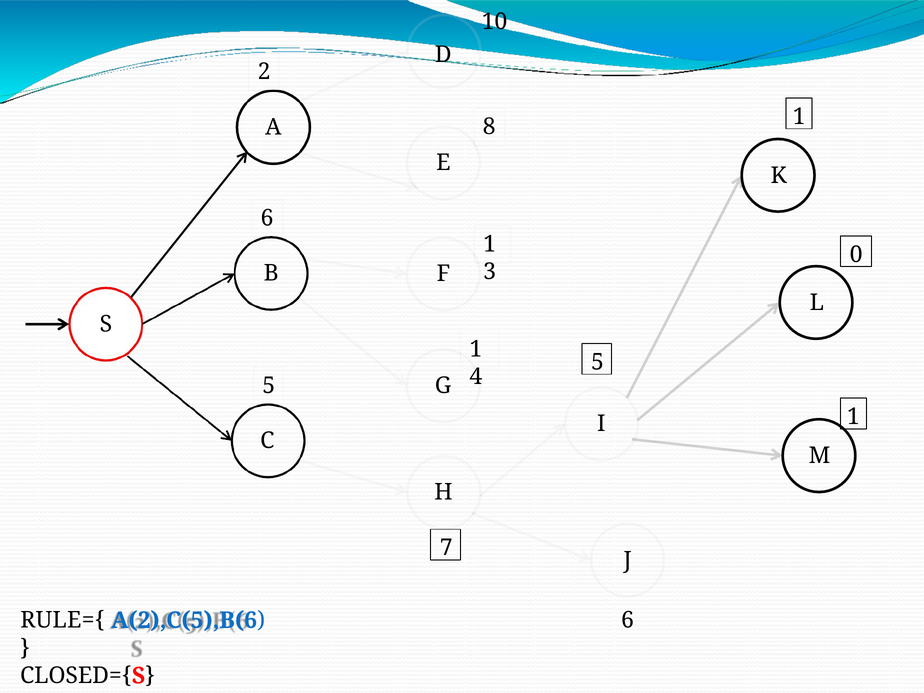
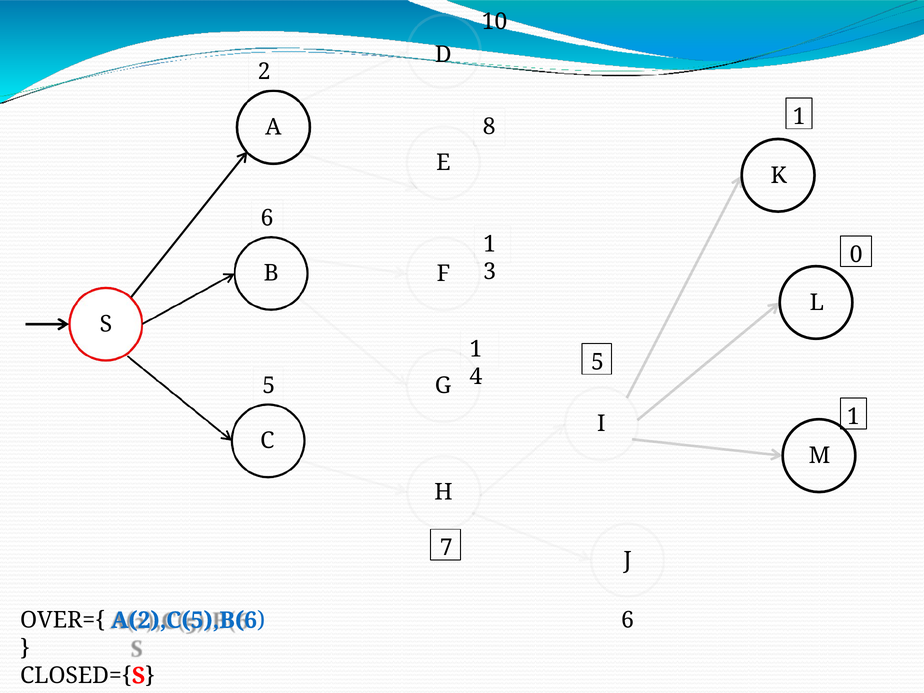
RULE={: RULE={ -> OVER={ (63, 620)
